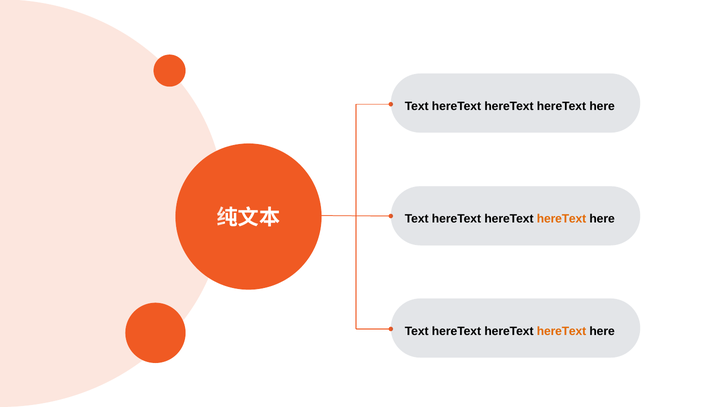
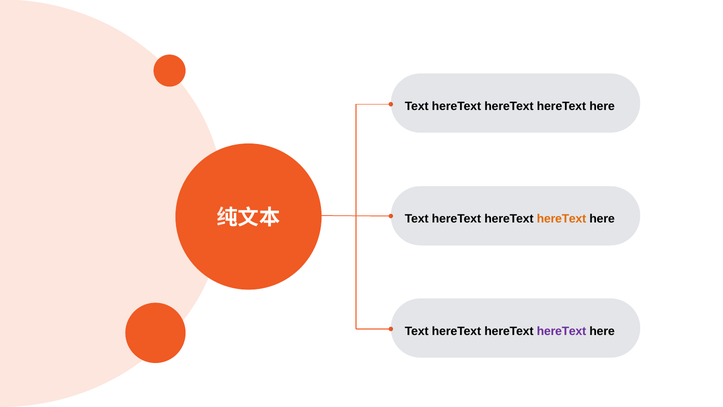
hereText colour: orange -> purple (561, 331)
